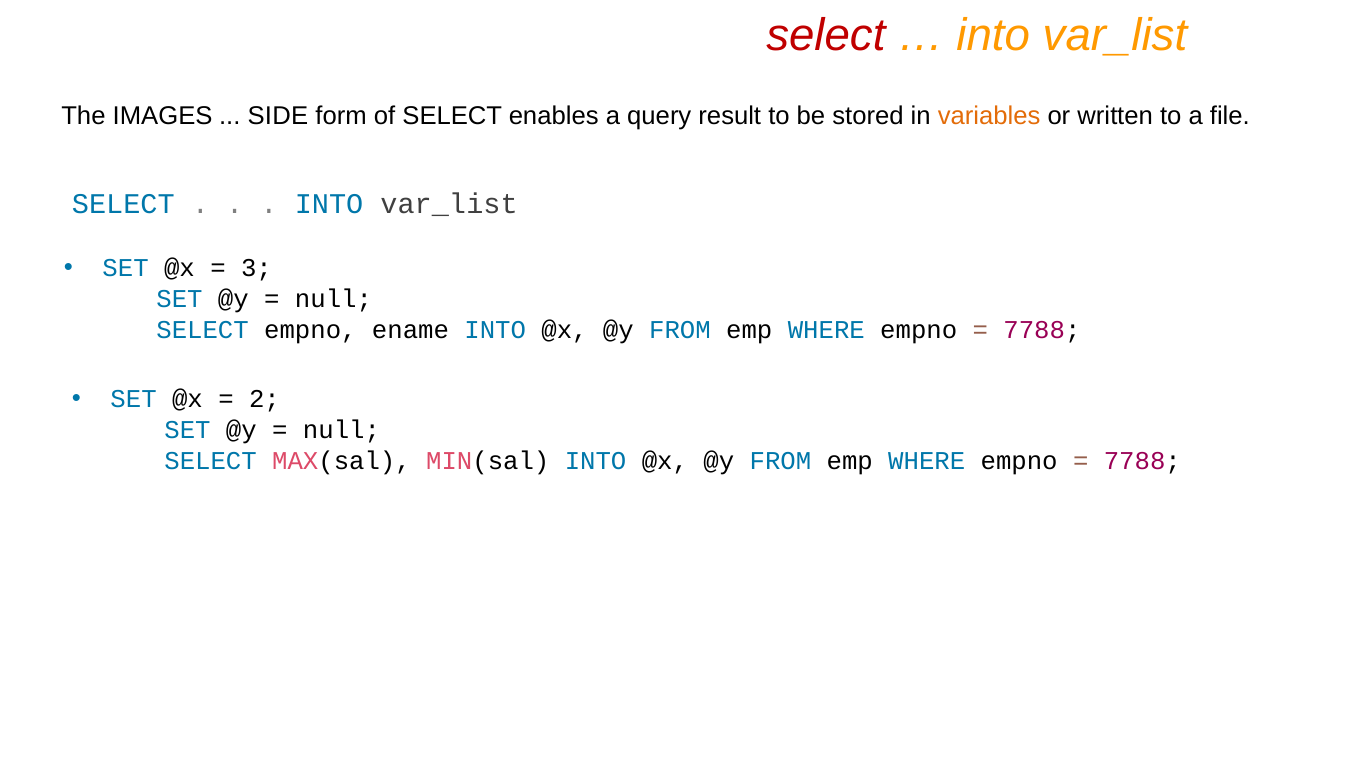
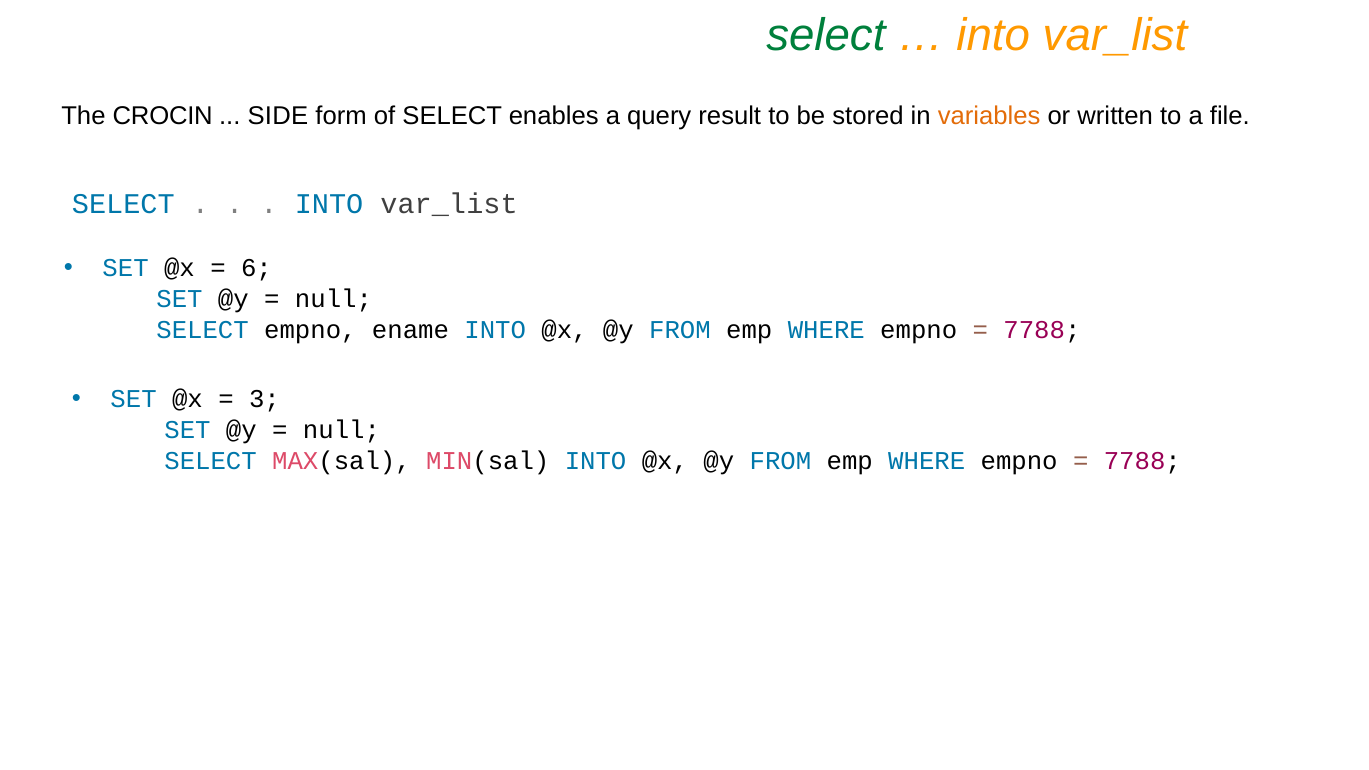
select colour: red -> green (826, 36)
IMAGES: IMAGES -> CROCIN (163, 116)
3: 3 -> 6 (256, 268)
2: 2 -> 3 (264, 399)
